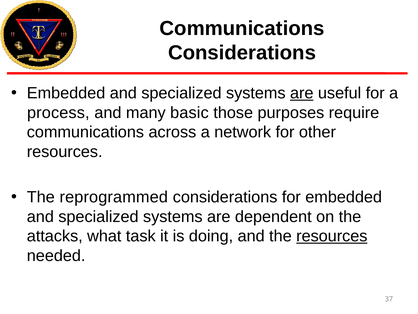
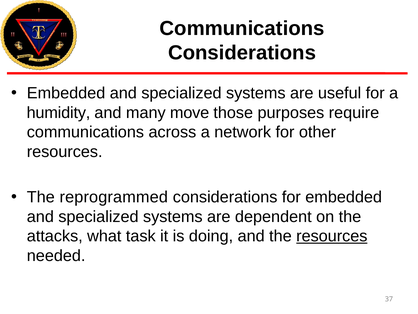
are underline: present -> none (302, 93)
process: process -> humidity (58, 113)
basic: basic -> move (190, 113)
